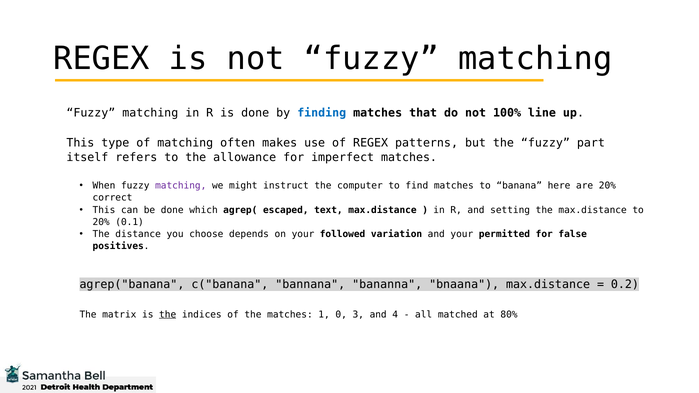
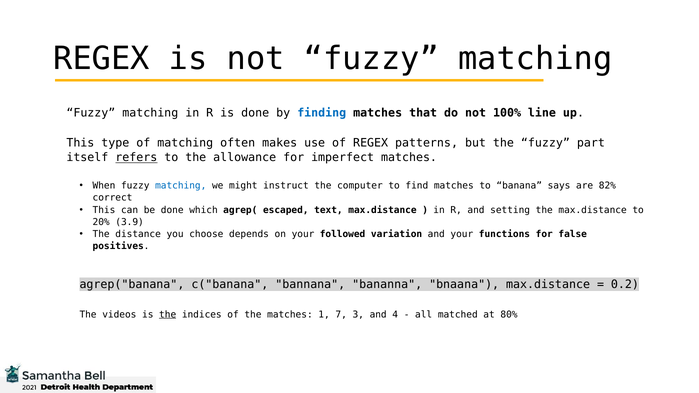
refers underline: none -> present (136, 158)
matching colour: purple -> blue (181, 186)
here: here -> says (559, 186)
are 20%: 20% -> 82% (607, 186)
0.1: 0.1 -> 3.9 (130, 222)
permitted: permitted -> functions (504, 234)
matrix: matrix -> videos (119, 315)
0: 0 -> 7 (341, 315)
